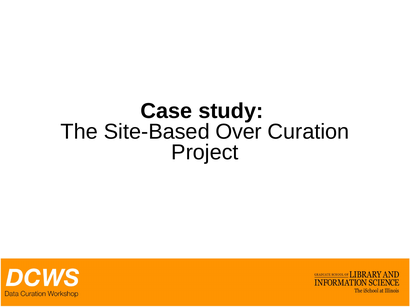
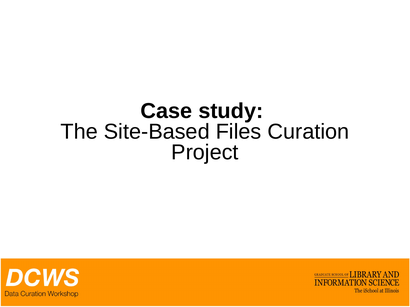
Over: Over -> Files (239, 132)
